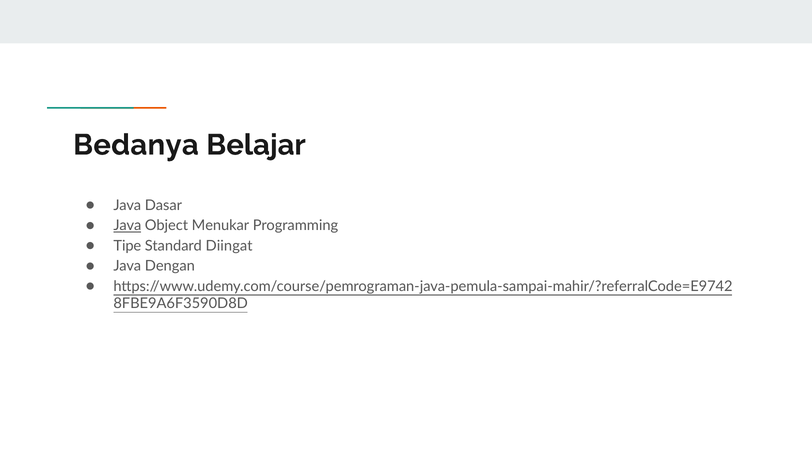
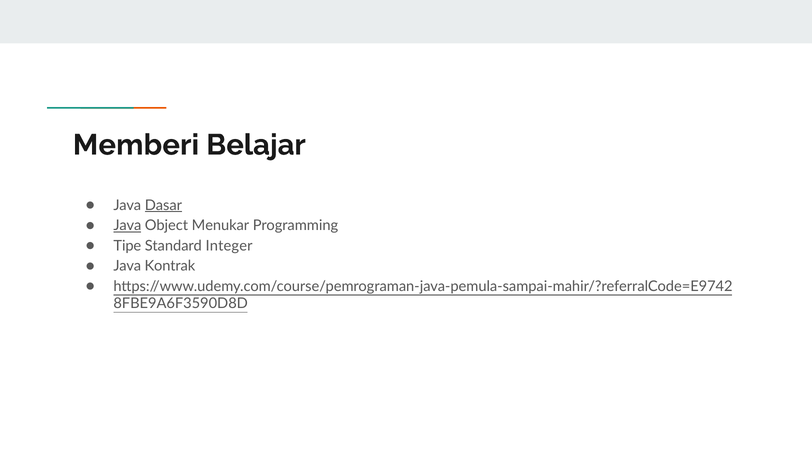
Bedanya: Bedanya -> Memberi (136, 145)
Dasar underline: none -> present (163, 205)
Diingat: Diingat -> Integer (229, 246)
Dengan: Dengan -> Kontrak (170, 266)
